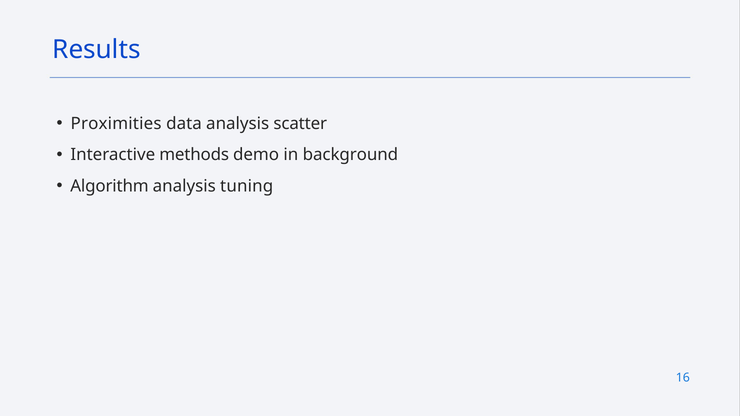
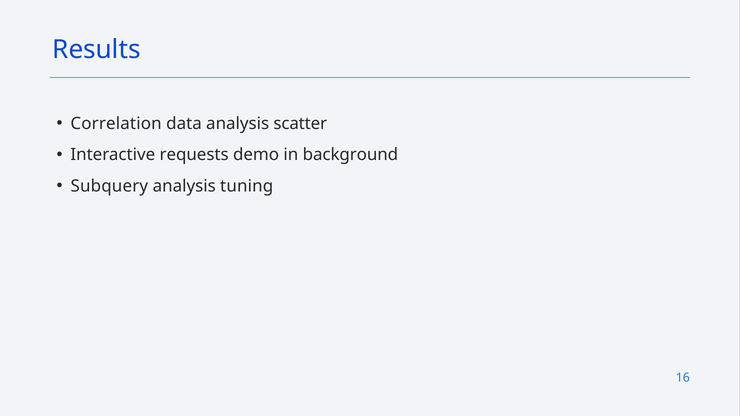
Proximities: Proximities -> Correlation (116, 124)
methods: methods -> requests (194, 155)
Algorithm: Algorithm -> Subquery (109, 186)
